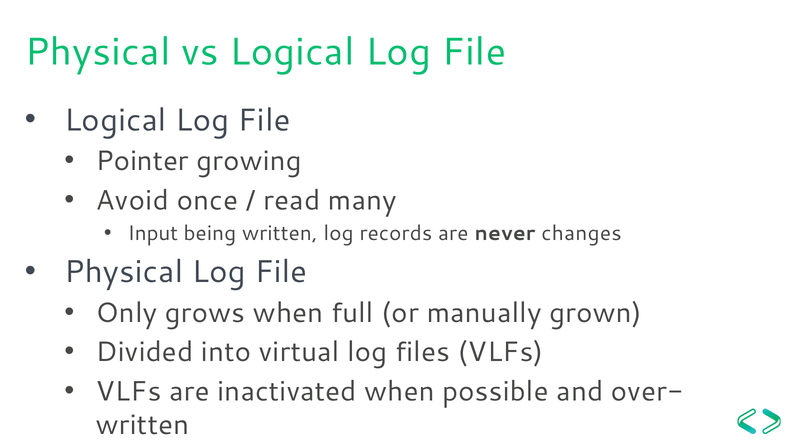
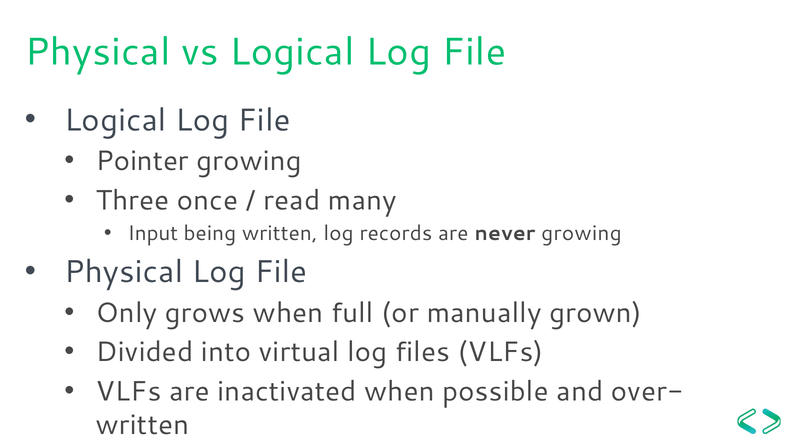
Avoid: Avoid -> Three (133, 200)
never changes: changes -> growing (581, 233)
